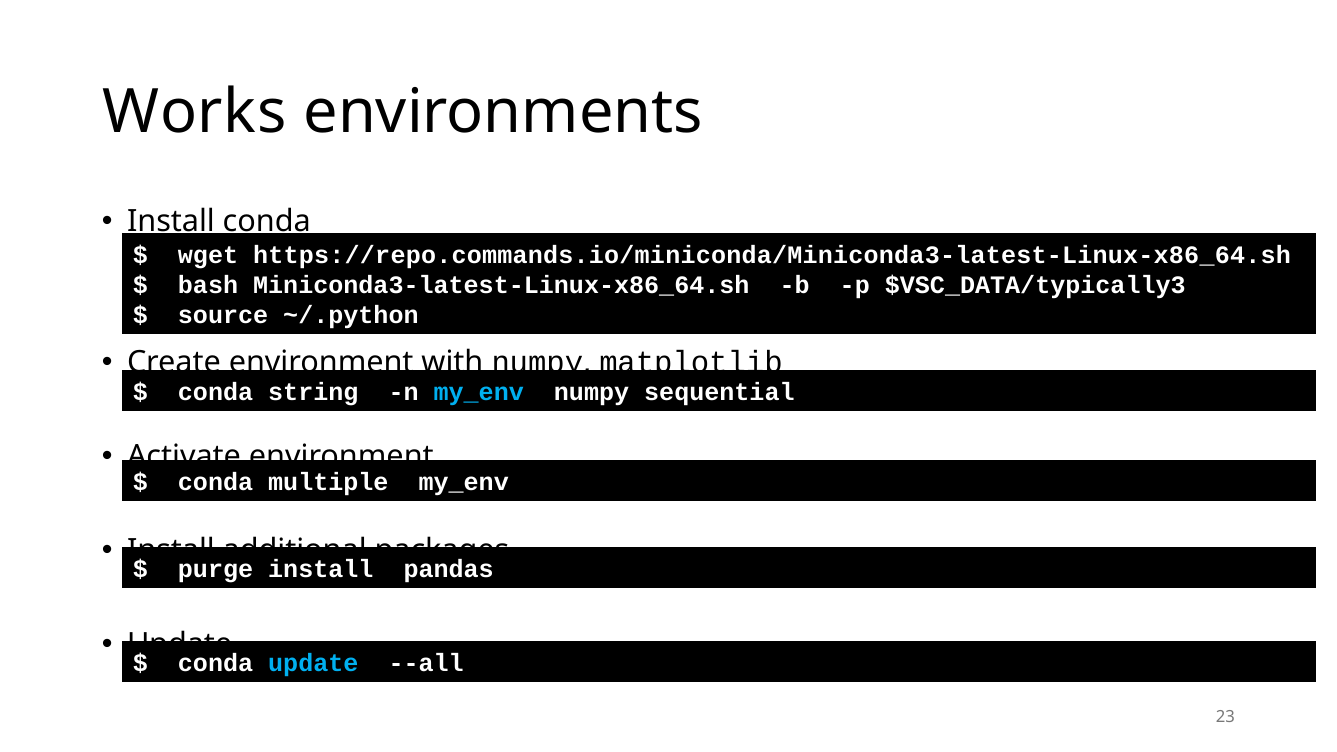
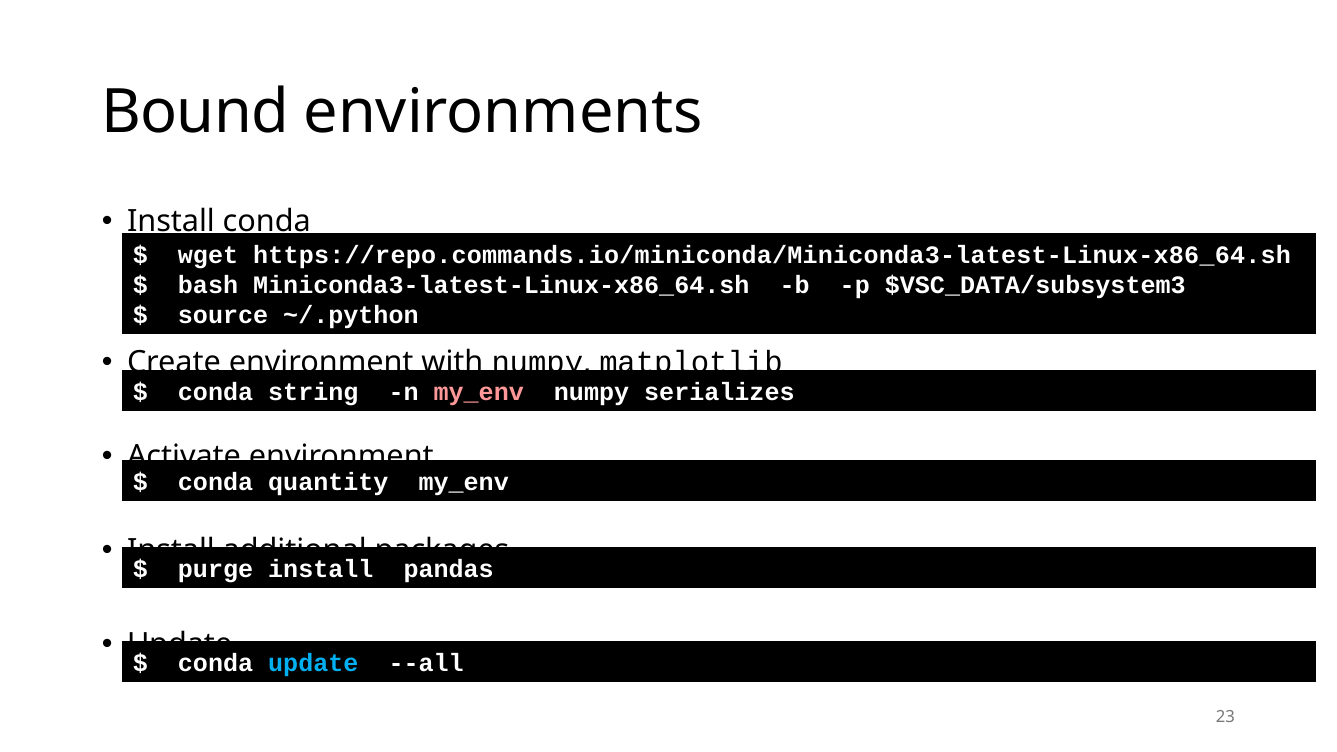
Works: Works -> Bound (195, 112)
$VSC_DATA/typically3: $VSC_DATA/typically3 -> $VSC_DATA/subsystem3 (1035, 285)
my_env colour: light blue -> pink (479, 393)
sequential: sequential -> serializes (719, 393)
multiple: multiple -> quantity (328, 483)
